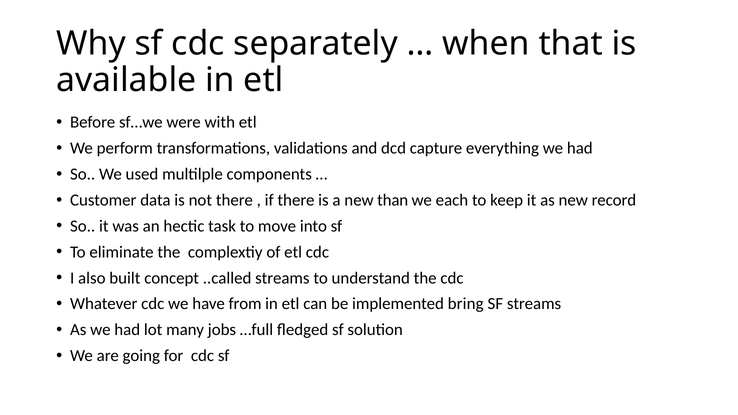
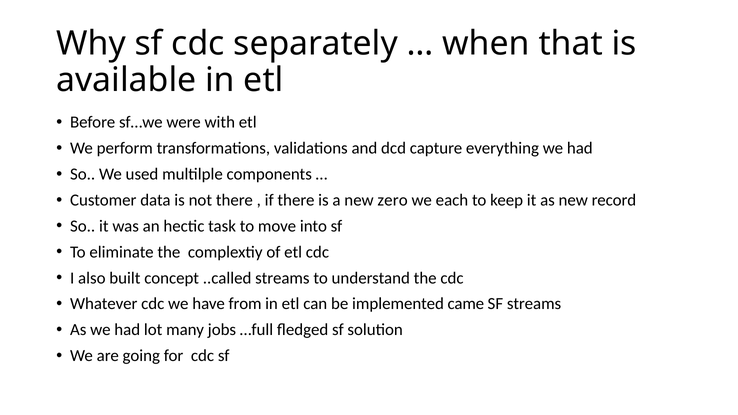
than: than -> zero (393, 200)
bring: bring -> came (466, 304)
